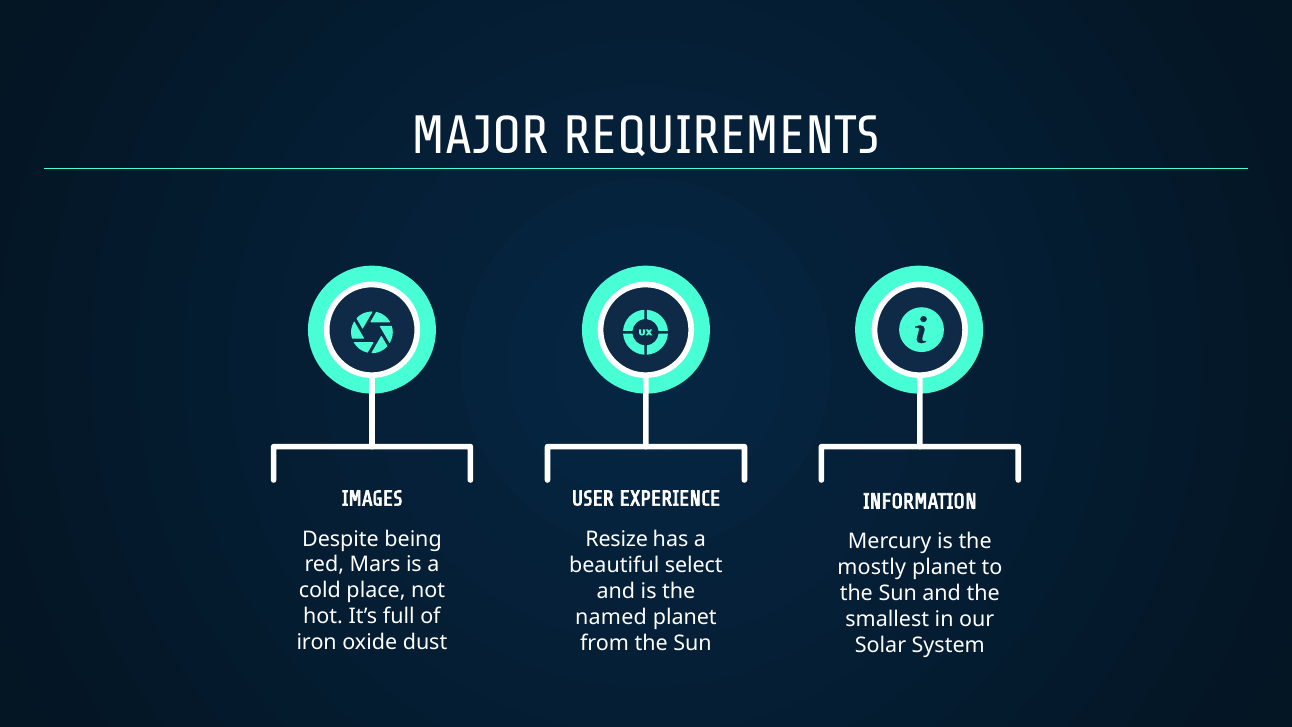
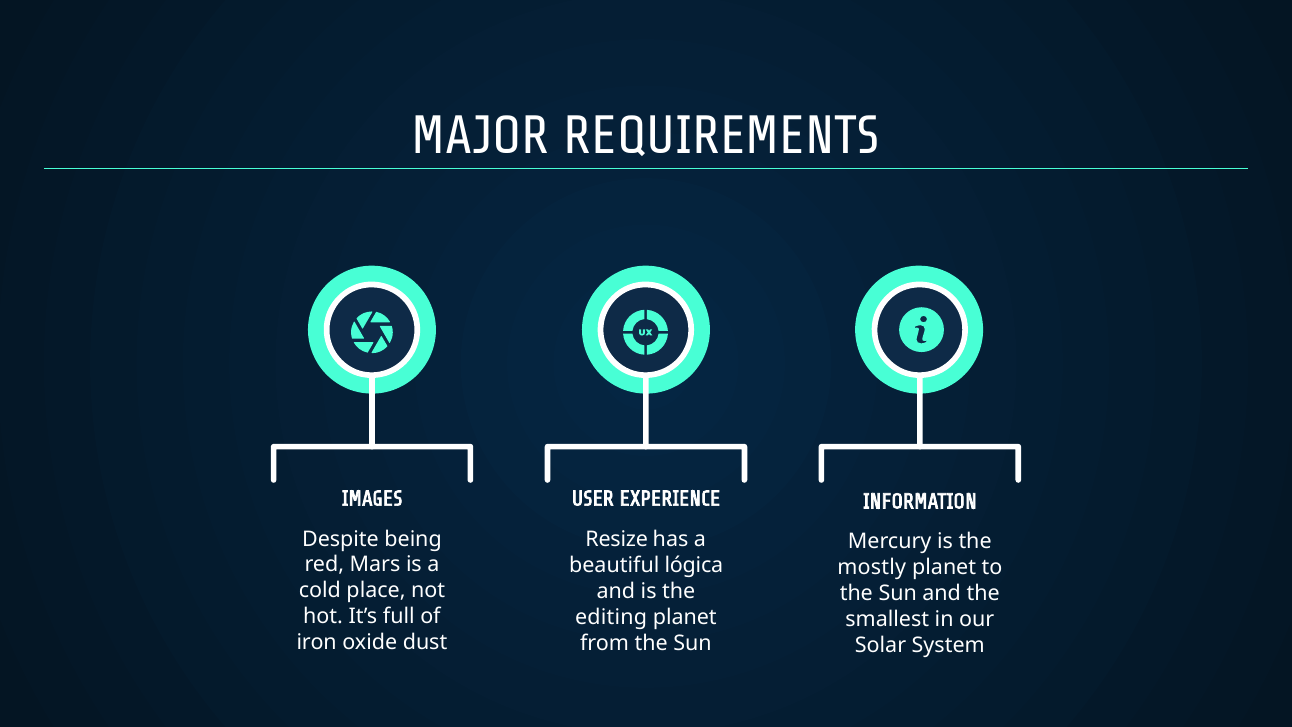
select: select -> lógica (694, 565)
named: named -> editing (611, 617)
